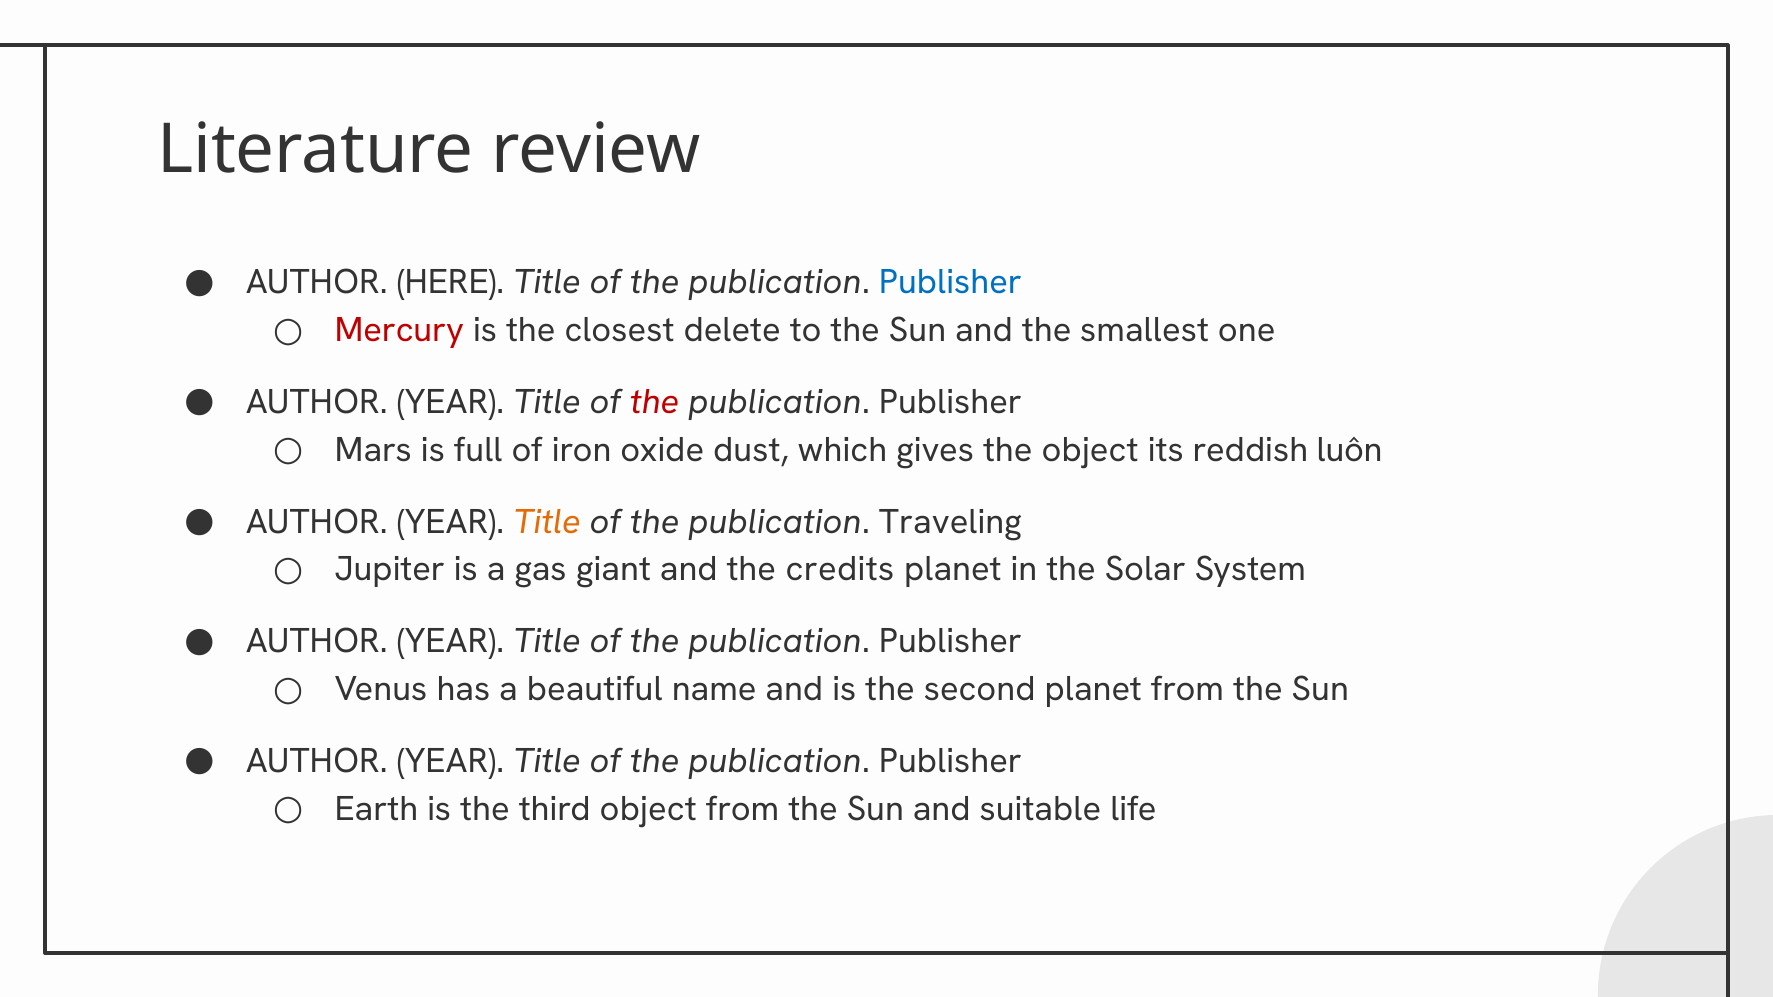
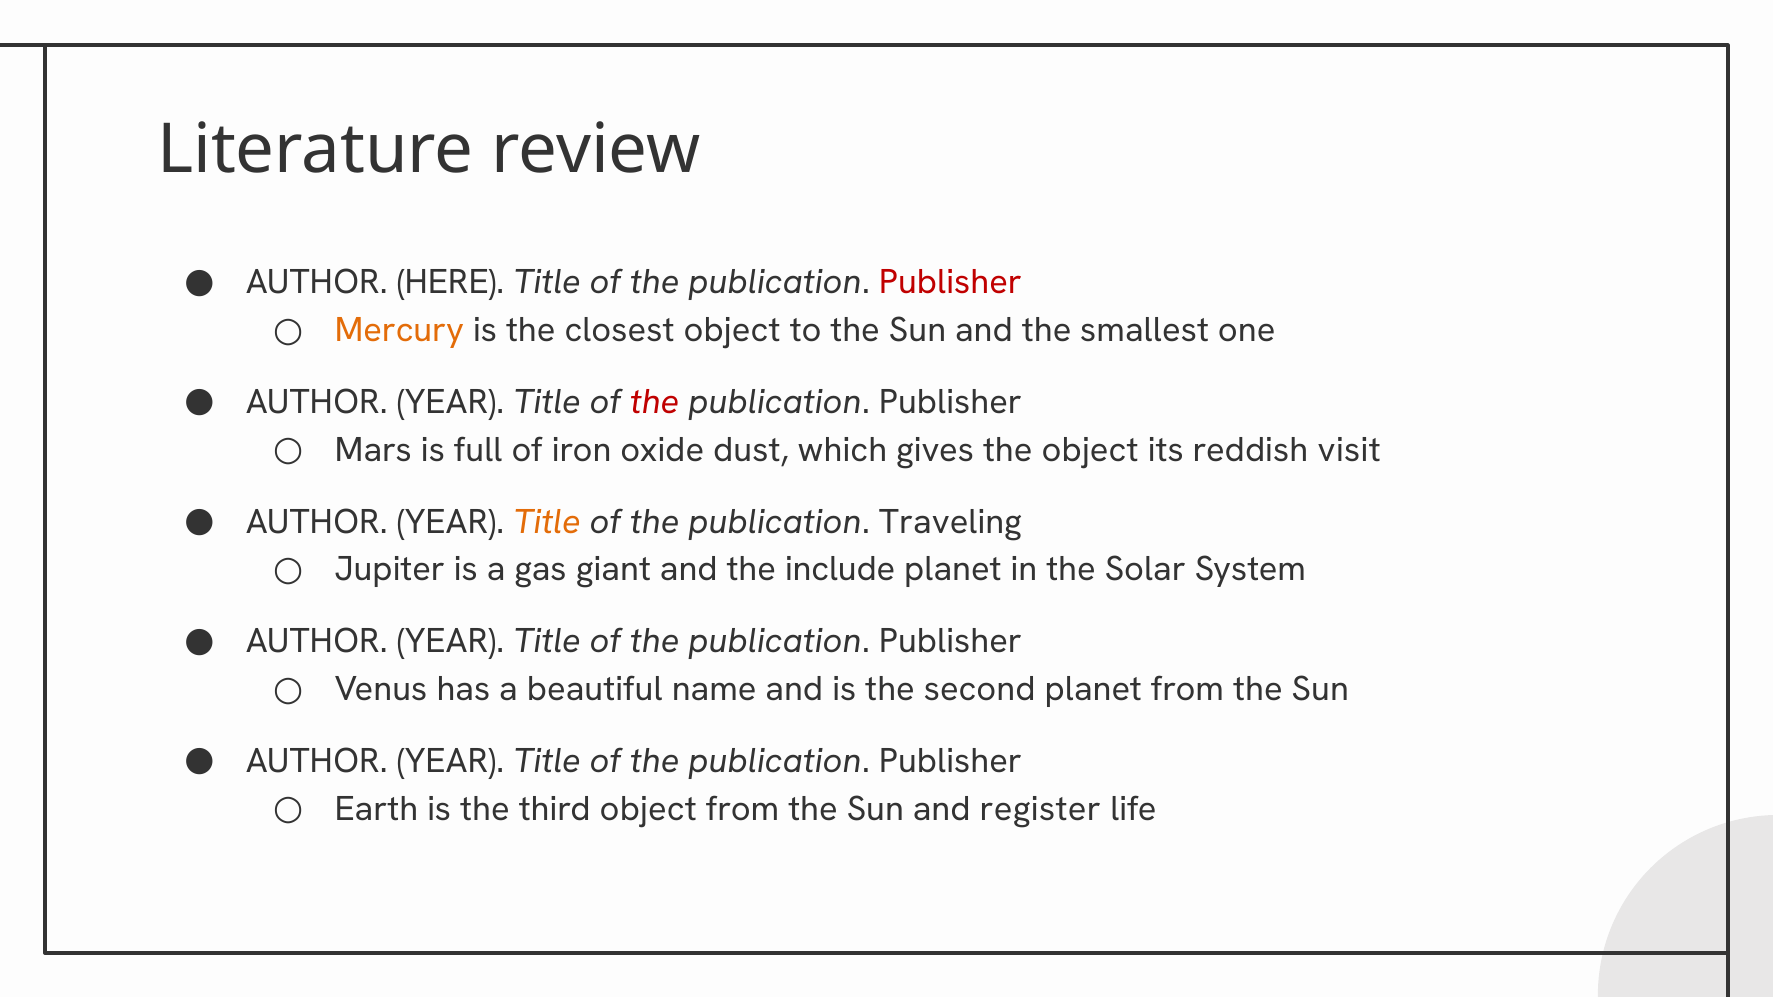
Publisher colour: blue -> red (950, 283)
Mercury colour: red -> orange (399, 330)
closest delete: delete -> object (732, 330)
luôn: luôn -> visit (1349, 450)
credits: credits -> include (840, 570)
suitable: suitable -> register (1040, 809)
